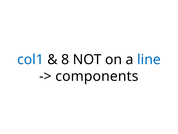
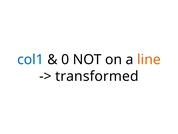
8: 8 -> 0 (65, 59)
line colour: blue -> orange (149, 59)
components: components -> transformed (97, 76)
